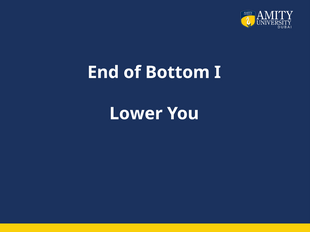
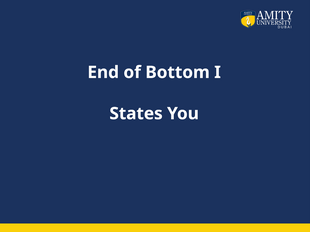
Lower: Lower -> States (136, 114)
